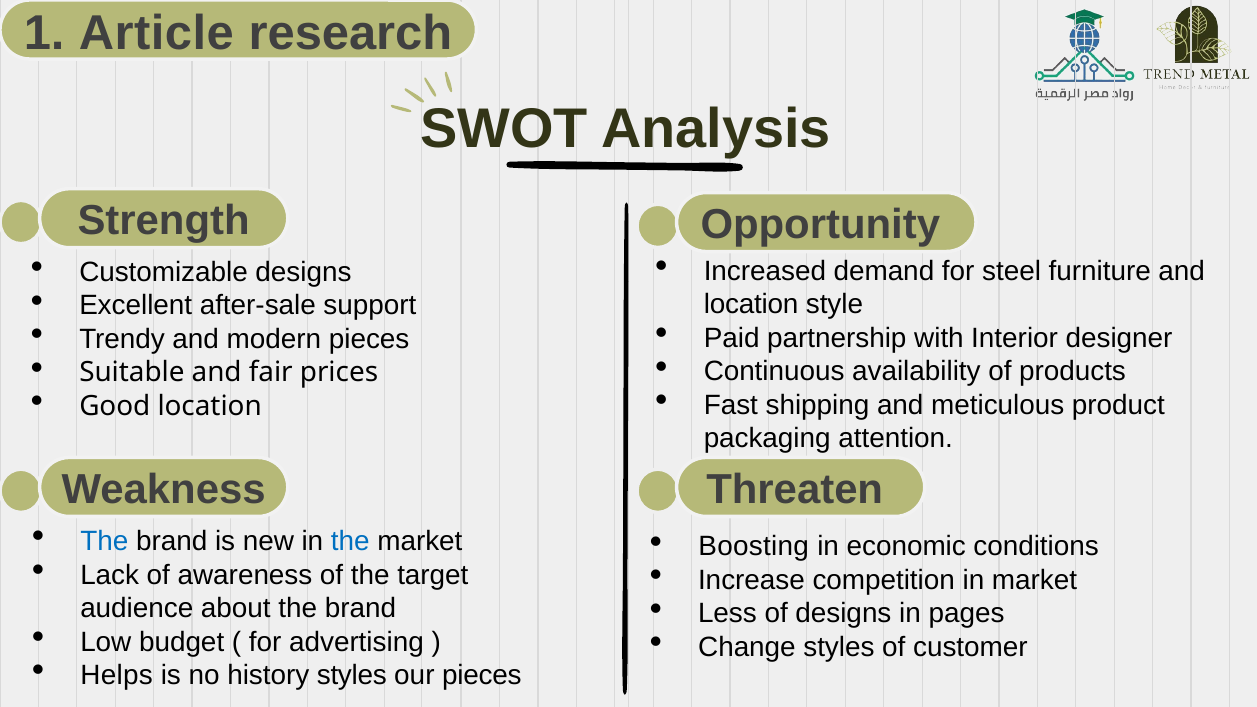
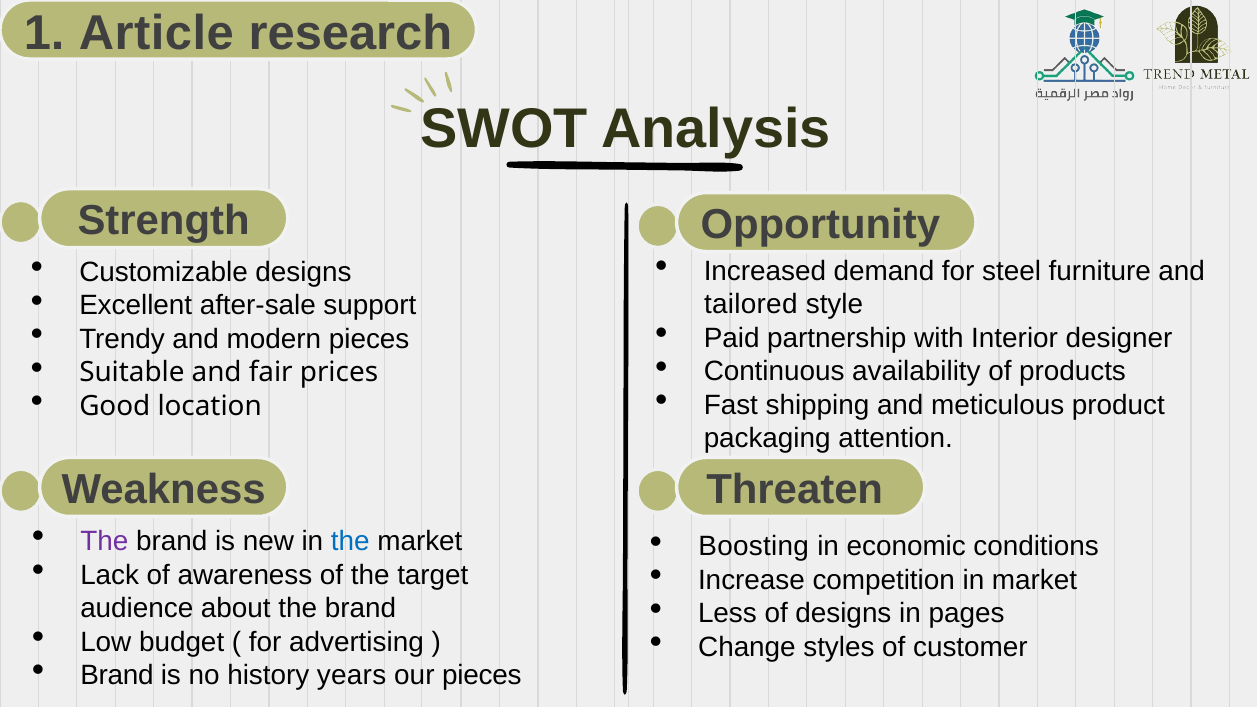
location: location -> tailored (751, 304)
The colour: blue -> purple (104, 541)
Helps: Helps -> Brand (117, 675)
history styles: styles -> years (352, 675)
